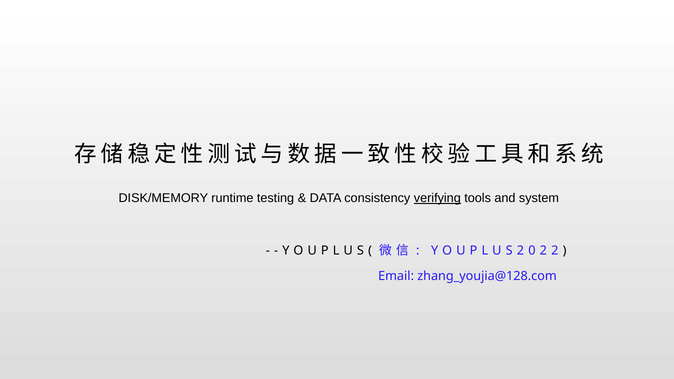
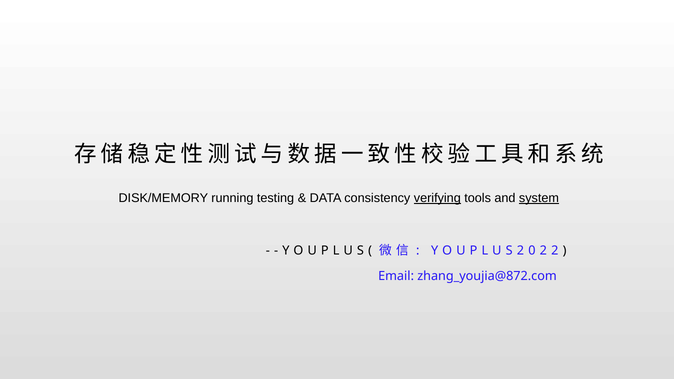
runtime: runtime -> running (232, 198)
system underline: none -> present (539, 198)
zhang_youjia@128.com: zhang_youjia@128.com -> zhang_youjia@872.com (487, 276)
